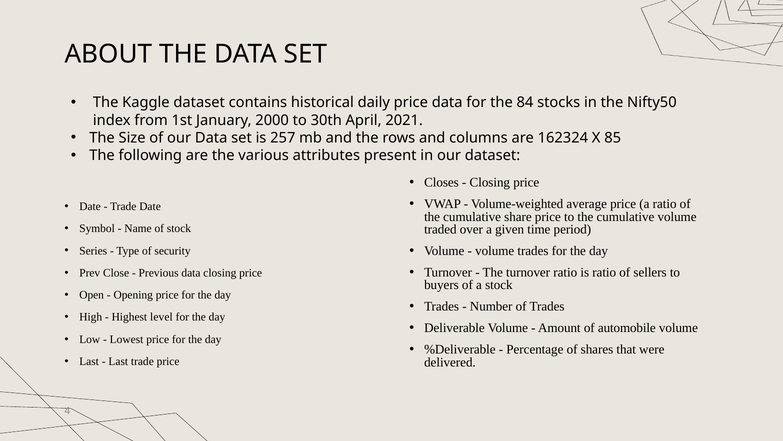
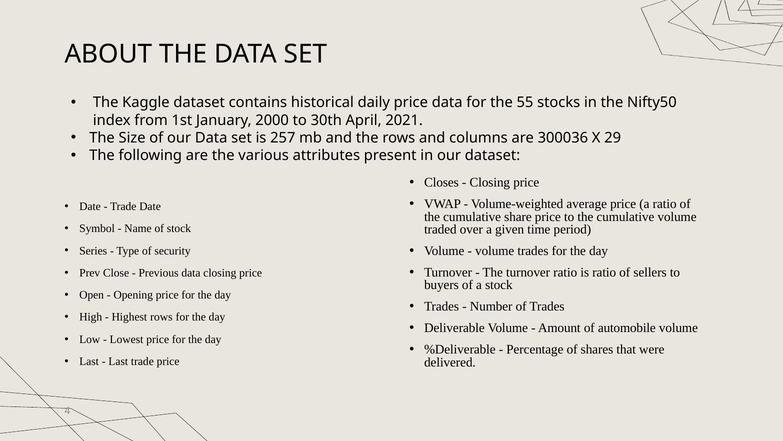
84: 84 -> 55 (525, 102)
162324: 162324 -> 300036 (563, 138)
85: 85 -> 29 (613, 138)
Highest level: level -> rows (161, 317)
